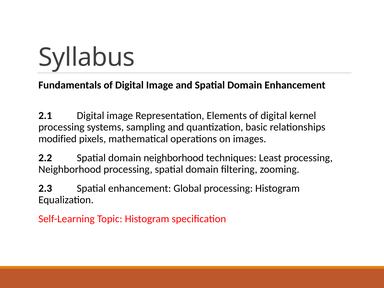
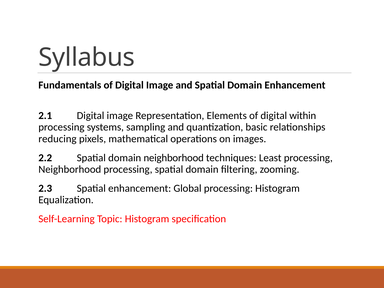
kernel: kernel -> within (303, 116)
modified: modified -> reducing (57, 139)
